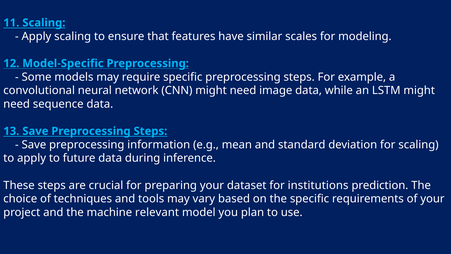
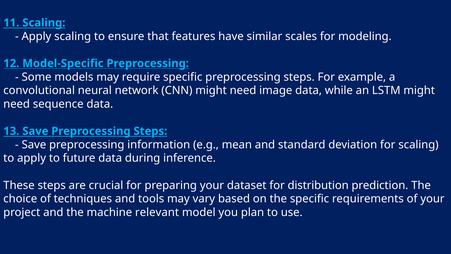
institutions: institutions -> distribution (318, 185)
